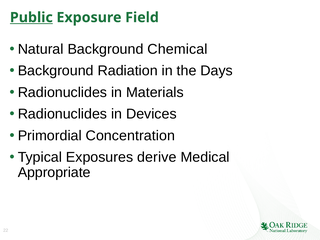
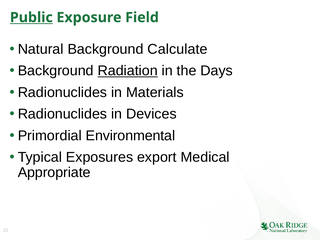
Chemical: Chemical -> Calculate (177, 49)
Radiation underline: none -> present (128, 71)
Concentration: Concentration -> Environmental (130, 136)
derive: derive -> export (157, 157)
